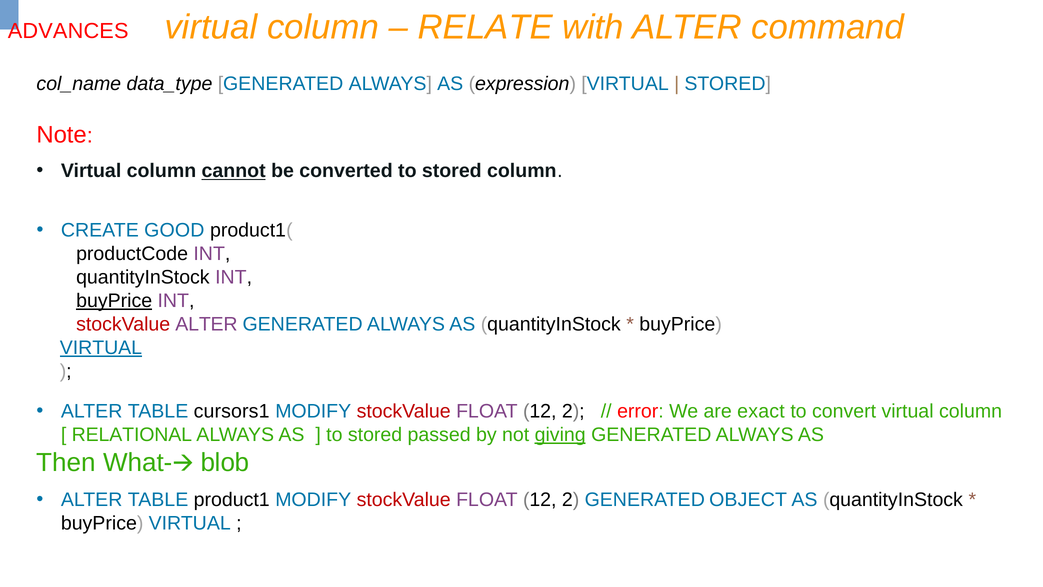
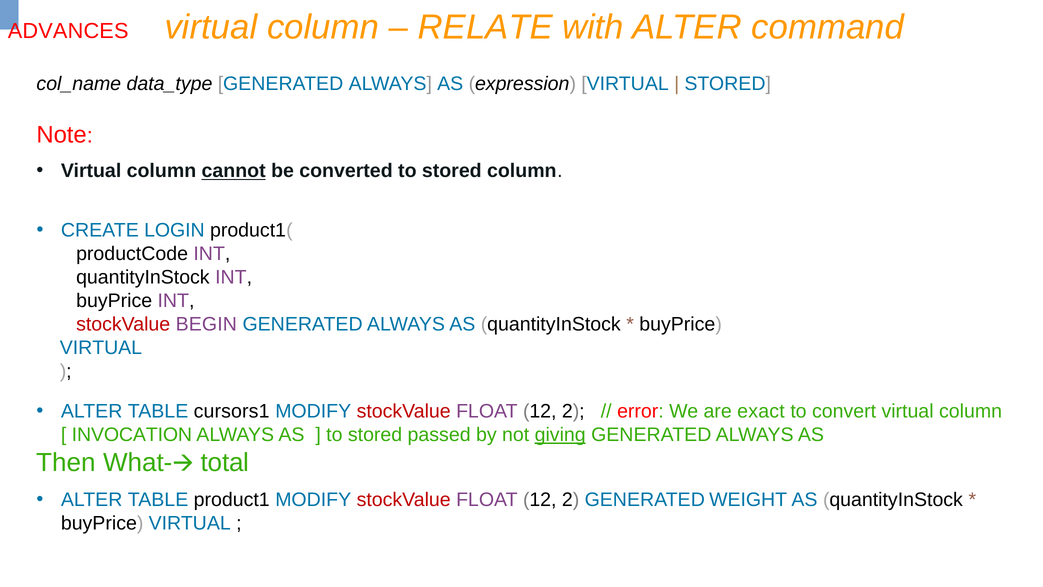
GOOD: GOOD -> LOGIN (174, 230)
buyPrice underline: present -> none (114, 301)
stockValue ALTER: ALTER -> BEGIN (206, 324)
VIRTUAL underline: present -> none (101, 348)
RELATIONAL: RELATIONAL -> INVOCATION (132, 435)
blob: blob -> total (225, 462)
OBJECT: OBJECT -> WEIGHT (748, 500)
